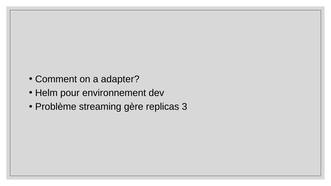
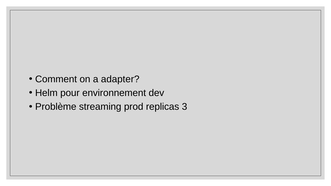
gère: gère -> prod (134, 107)
